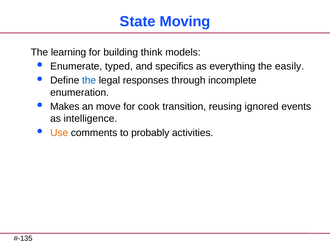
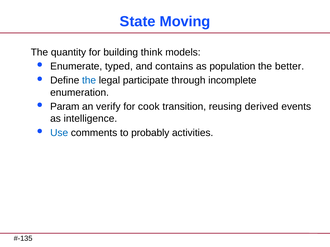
learning: learning -> quantity (68, 52)
specifics: specifics -> contains (174, 66)
everything: everything -> population (232, 66)
easily: easily -> better (290, 66)
responses: responses -> participate (146, 81)
Makes: Makes -> Param (65, 107)
move: move -> verify (108, 107)
ignored: ignored -> derived (262, 107)
Use colour: orange -> blue (59, 133)
